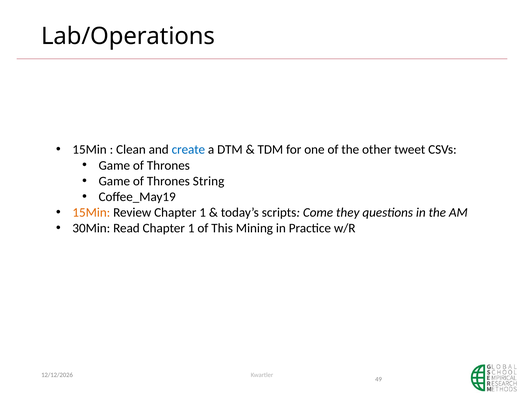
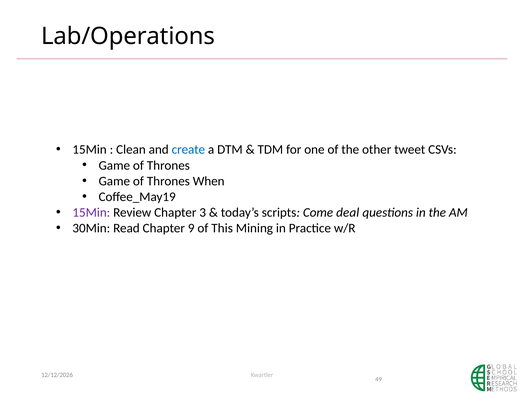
String: String -> When (209, 181)
15Min colour: orange -> purple (91, 213)
Review Chapter 1: 1 -> 3 (203, 213)
they: they -> deal (348, 213)
Read Chapter 1: 1 -> 9 (191, 228)
